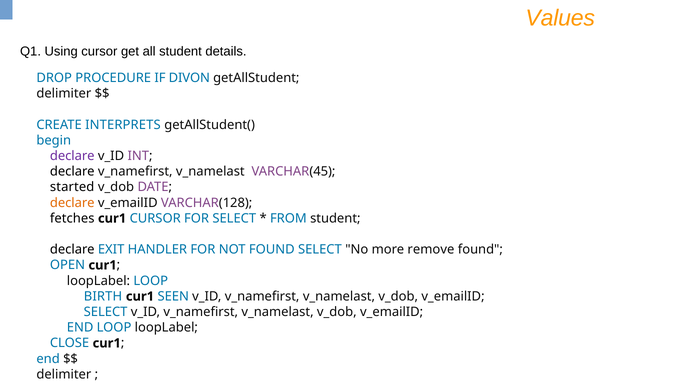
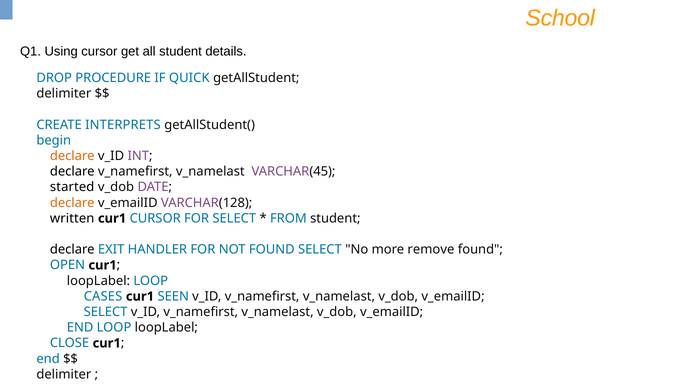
Values: Values -> School (560, 18)
DIVON: DIVON -> QUICK (189, 78)
declare colour: purple -> orange (72, 156)
fetches: fetches -> written (72, 218)
BIRTH: BIRTH -> CASES (103, 296)
